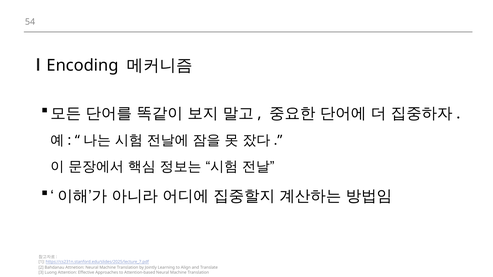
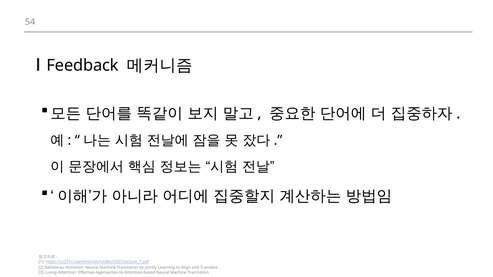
Encoding: Encoding -> Feedback (83, 65)
